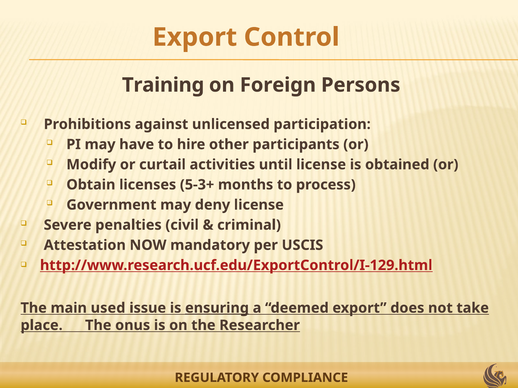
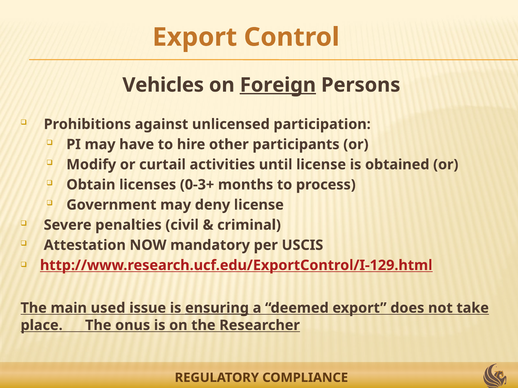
Training: Training -> Vehicles (163, 85)
Foreign underline: none -> present (278, 85)
5-3+: 5-3+ -> 0-3+ (197, 185)
